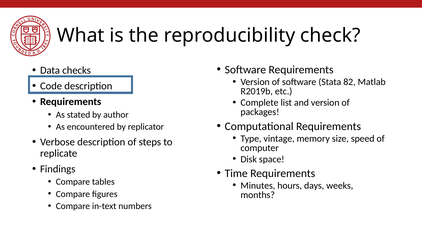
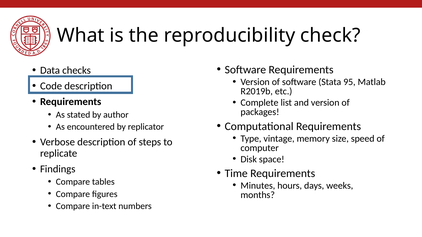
82: 82 -> 95 (349, 82)
